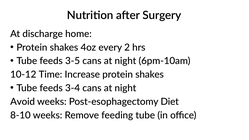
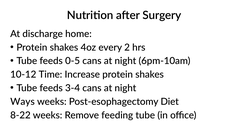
3-5: 3-5 -> 0-5 (73, 61)
Avoid: Avoid -> Ways (23, 102)
8-10: 8-10 -> 8-22 (20, 115)
